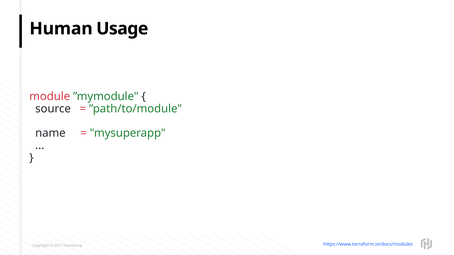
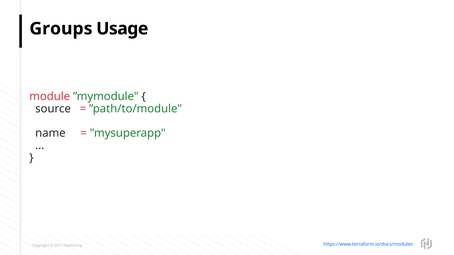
Human: Human -> Groups (61, 29)
